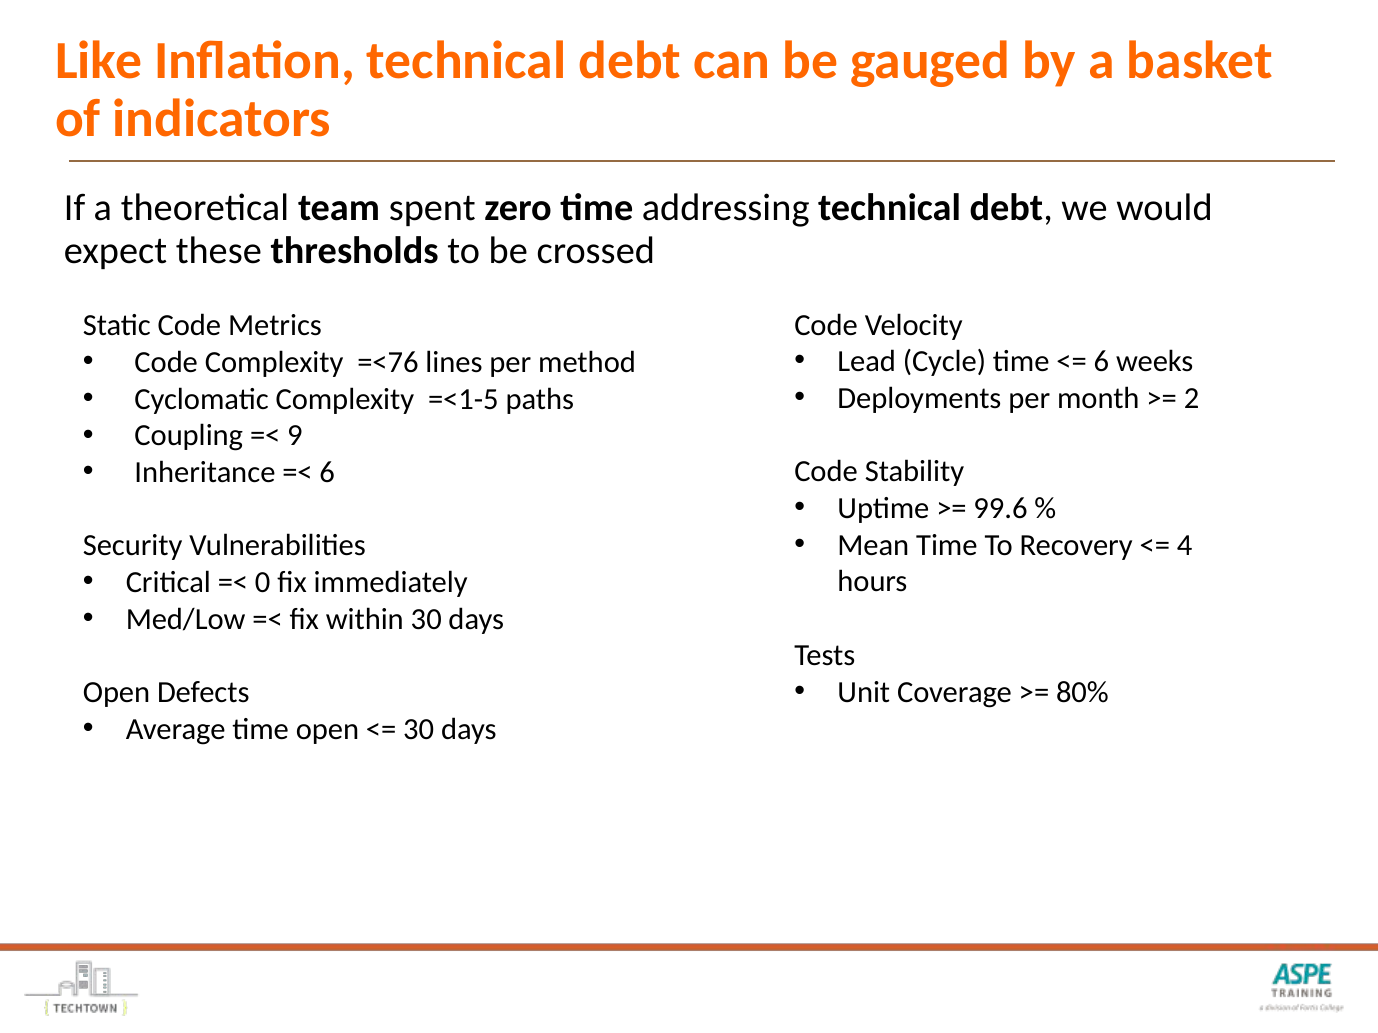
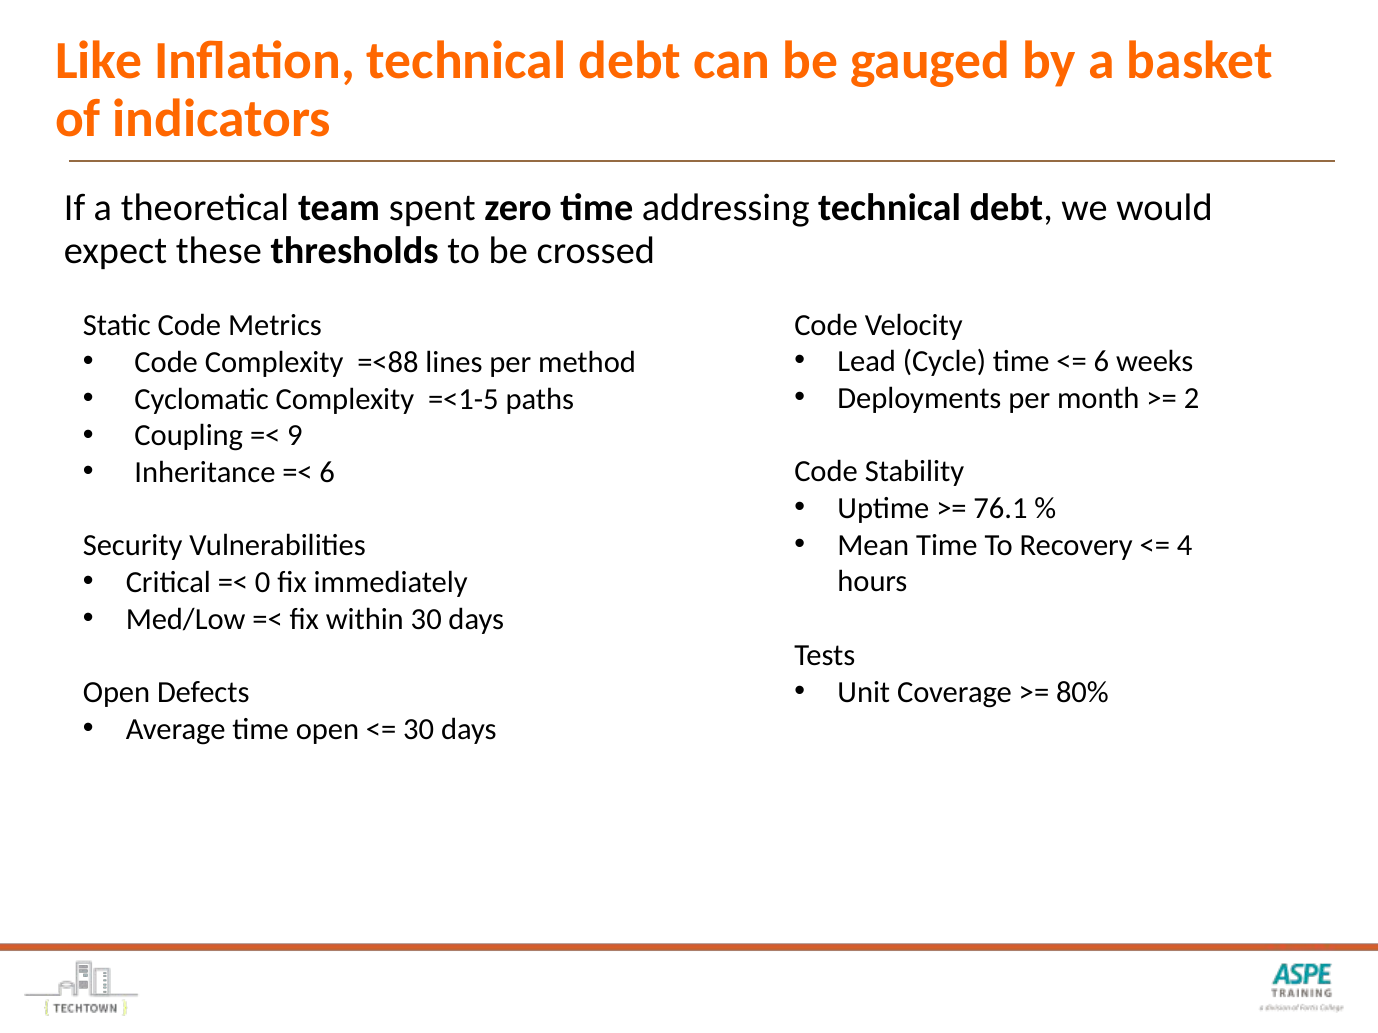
=<76: =<76 -> =<88 (388, 362)
99.6: 99.6 -> 76.1 (1001, 509)
